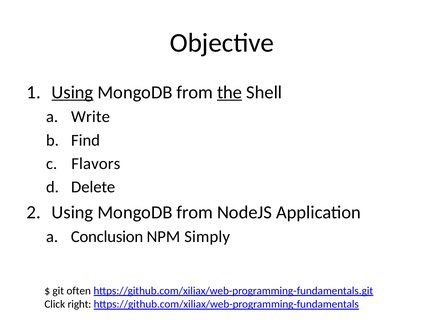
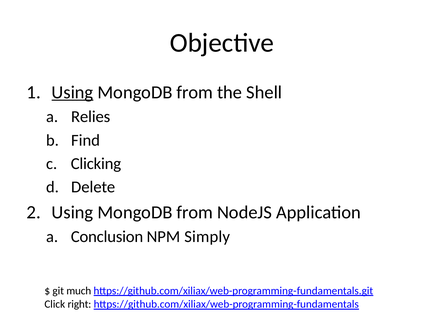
the underline: present -> none (230, 92)
Write: Write -> Relies (91, 117)
Flavors: Flavors -> Clicking (96, 164)
often: often -> much (79, 291)
